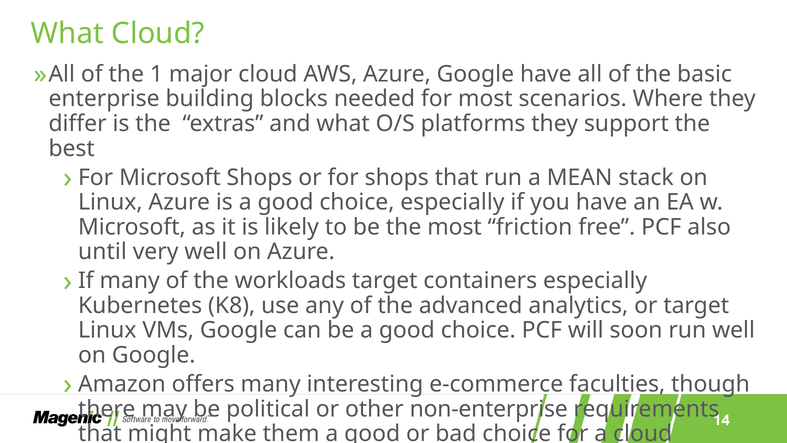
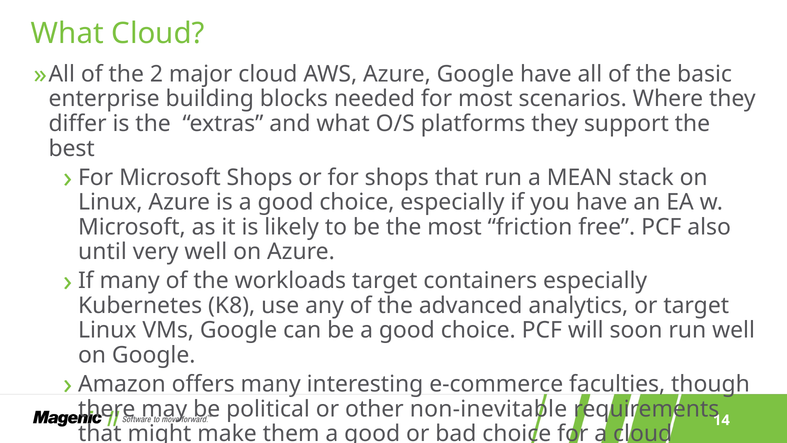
1: 1 -> 2 (156, 74)
non-enterprise: non-enterprise -> non-inevitable (488, 409)
